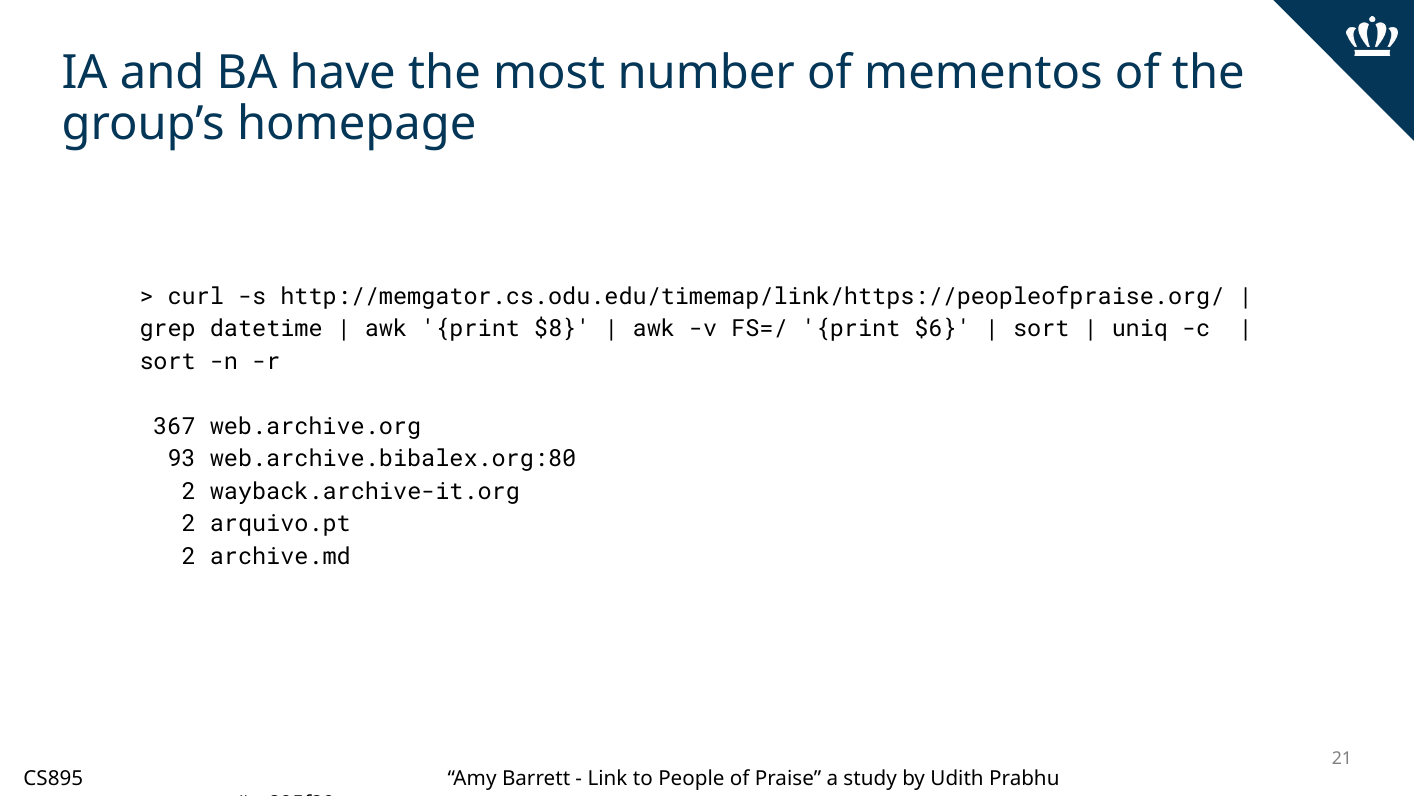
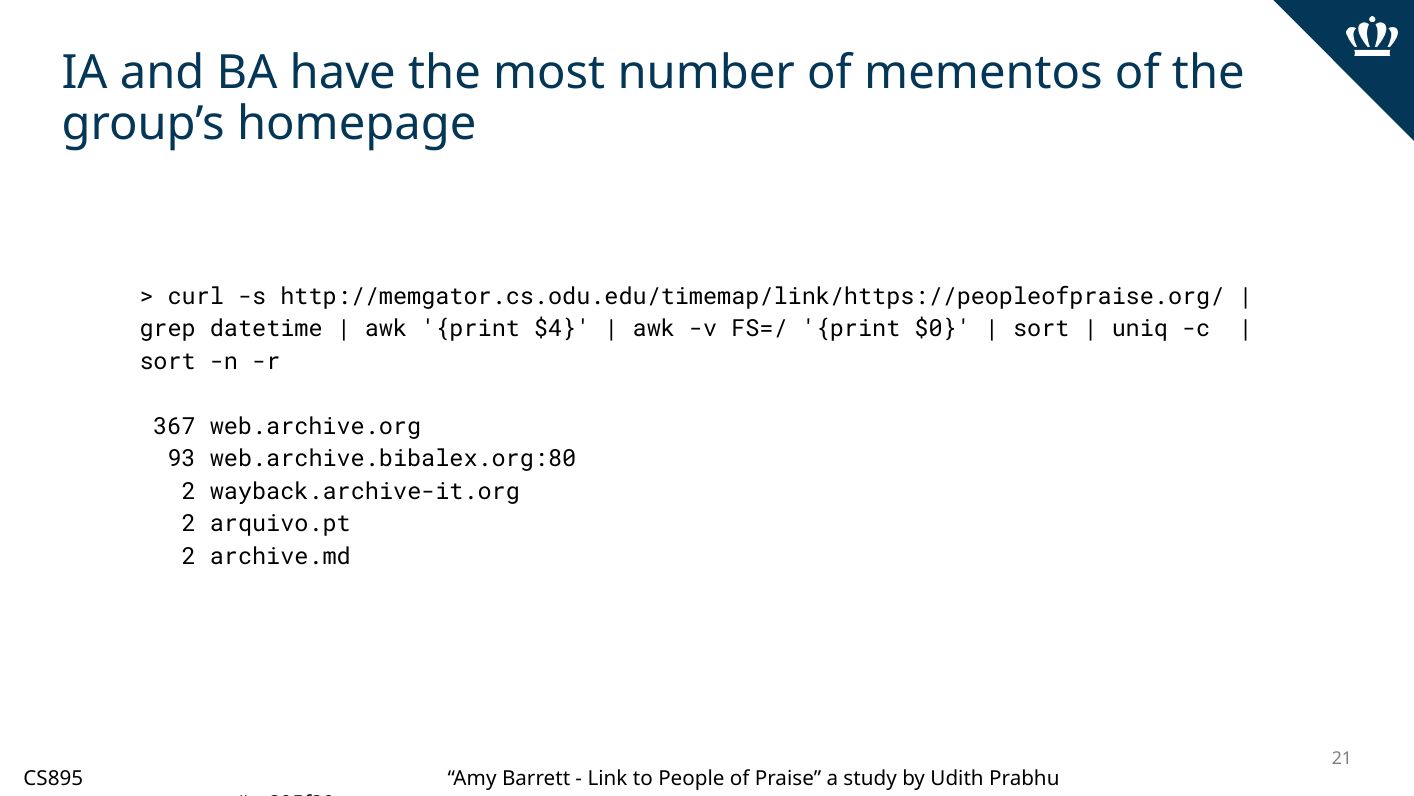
$8: $8 -> $4 (562, 329)
$6: $6 -> $0 (943, 329)
